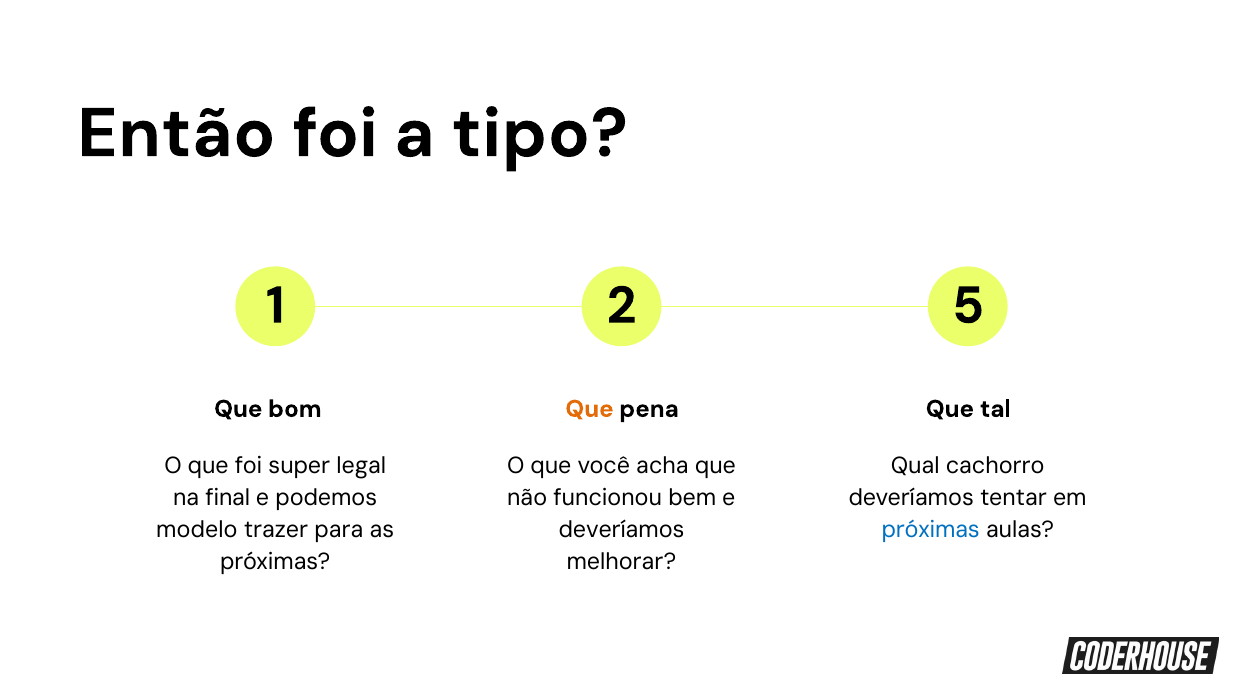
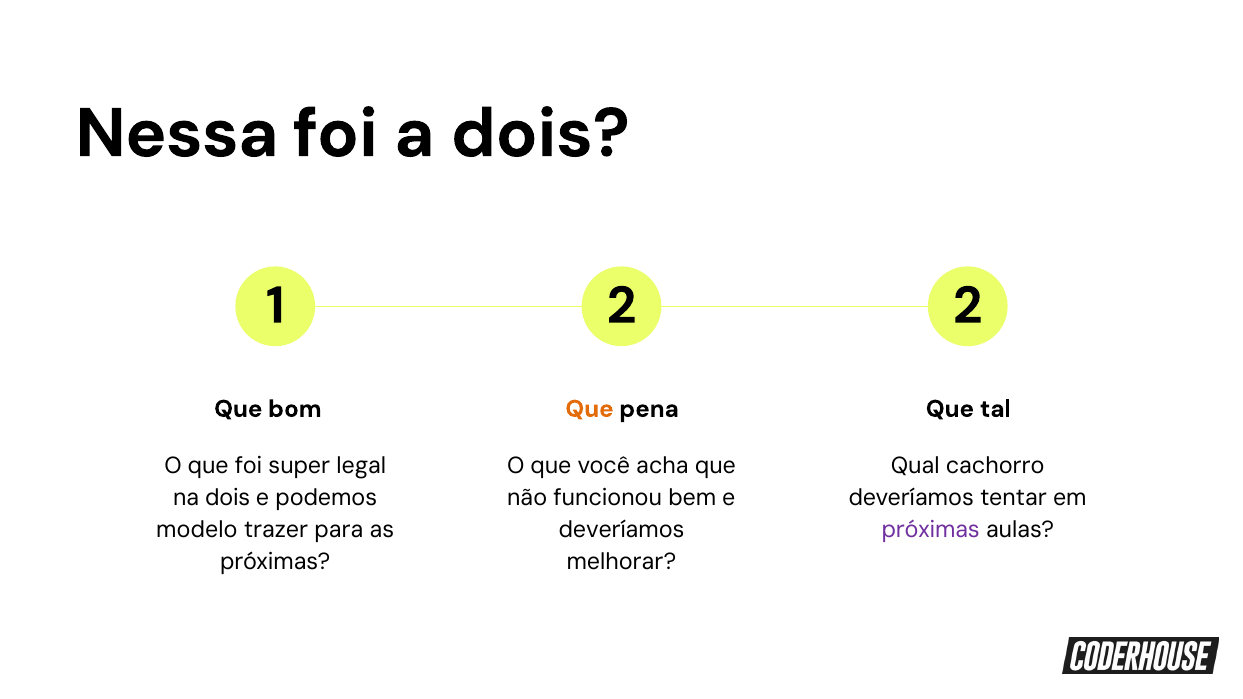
Então: Então -> Nessa (177, 133)
a tipo: tipo -> dois (540, 133)
2 5: 5 -> 2 (968, 306)
na final: final -> dois (228, 498)
próximas colour: blue -> purple (931, 530)
